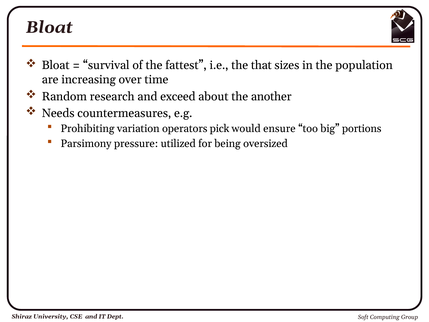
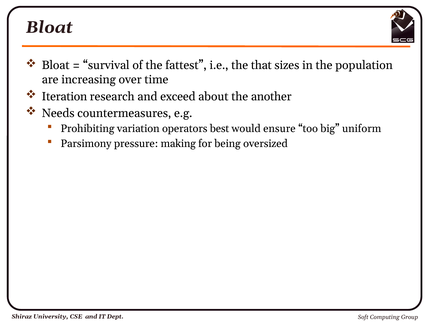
Random: Random -> Iteration (64, 96)
pick: pick -> best (220, 129)
portions: portions -> uniform (362, 129)
utilized: utilized -> making (178, 144)
